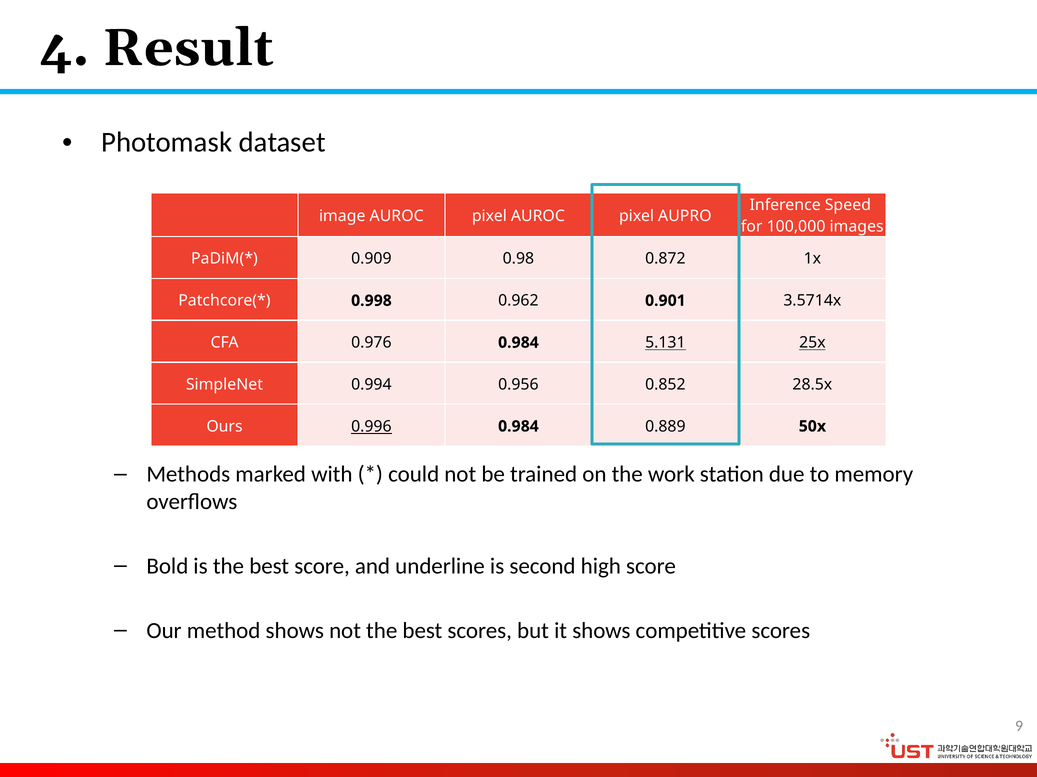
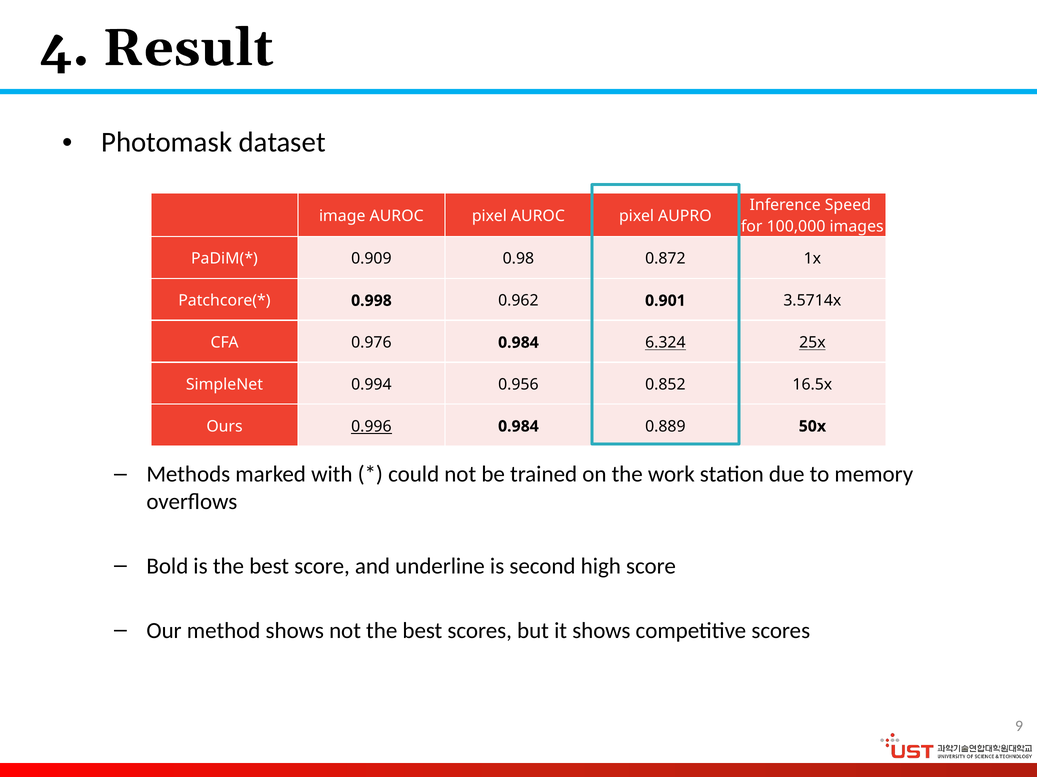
5.131: 5.131 -> 6.324 (665, 343)
28.5x: 28.5x -> 16.5x (812, 385)
